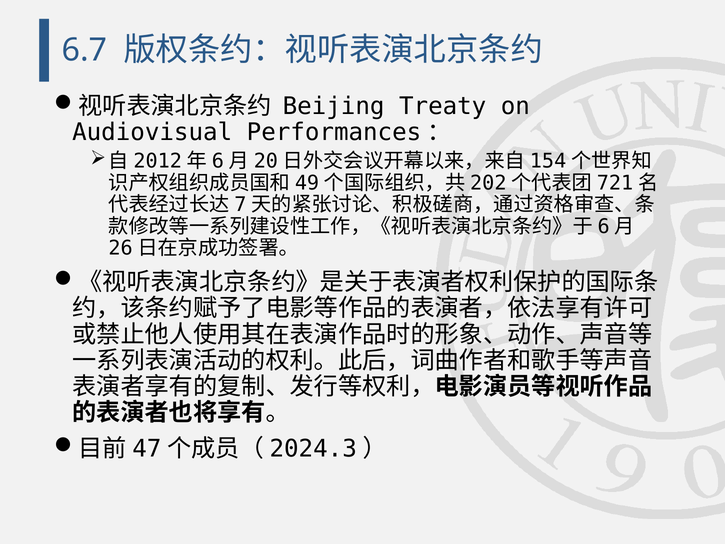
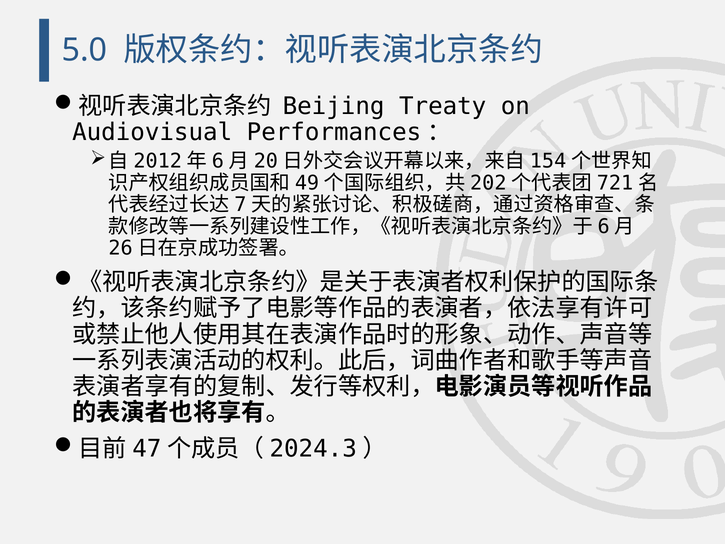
6.7: 6.7 -> 5.0 (85, 50)
